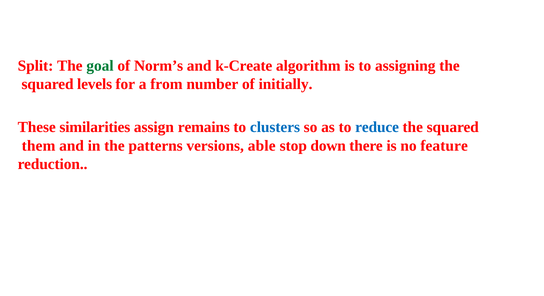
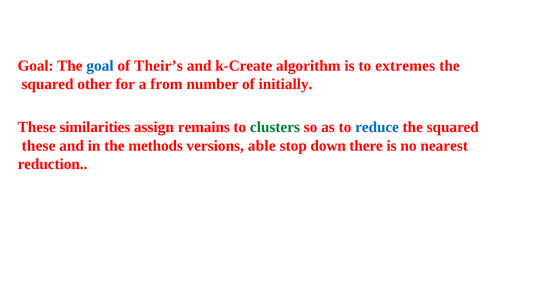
Split: Split -> Goal (36, 66)
goal colour: green -> blue (100, 66)
Norm’s: Norm’s -> Their’s (158, 66)
assigning: assigning -> extremes (405, 66)
levels: levels -> other (95, 84)
clusters colour: blue -> green (275, 127)
them: them -> these (39, 146)
patterns: patterns -> methods (156, 146)
feature: feature -> nearest (444, 146)
